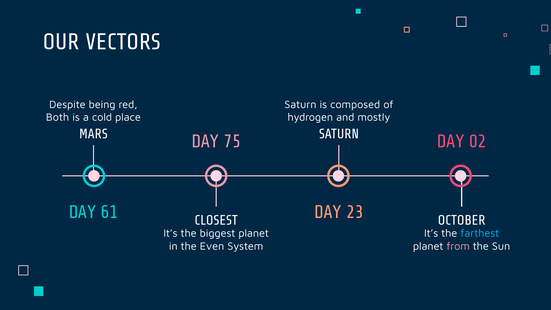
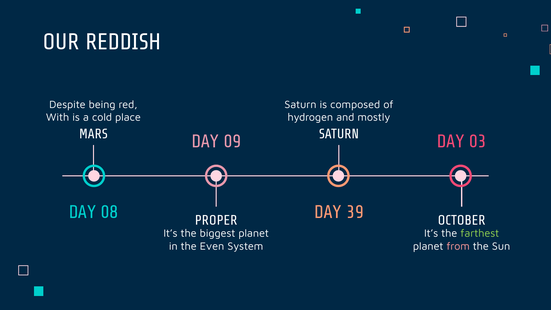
VECTORS: VECTORS -> REDDISH (123, 42)
Both: Both -> With (58, 117)
75: 75 -> 09 (232, 142)
02: 02 -> 03 (478, 142)
61: 61 -> 08 (110, 212)
23: 23 -> 39 (355, 212)
CLOSEST: CLOSEST -> PROPER (216, 220)
farthest colour: light blue -> light green (480, 233)
